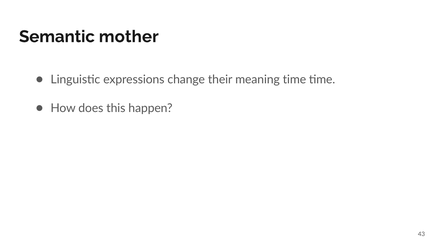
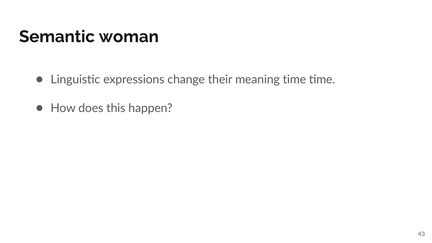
mother: mother -> woman (129, 37)
